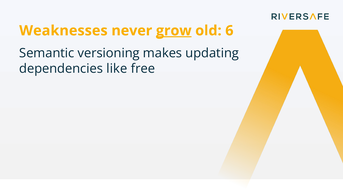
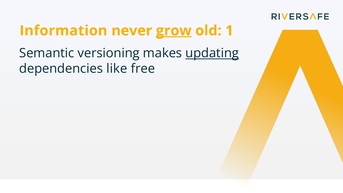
Weaknesses: Weaknesses -> Information (63, 31)
6: 6 -> 1 (229, 31)
updating underline: none -> present (212, 53)
